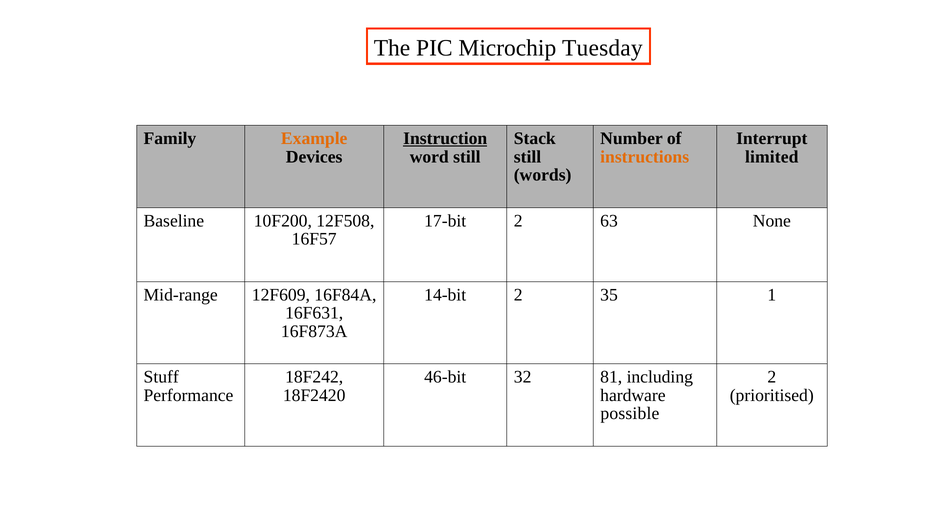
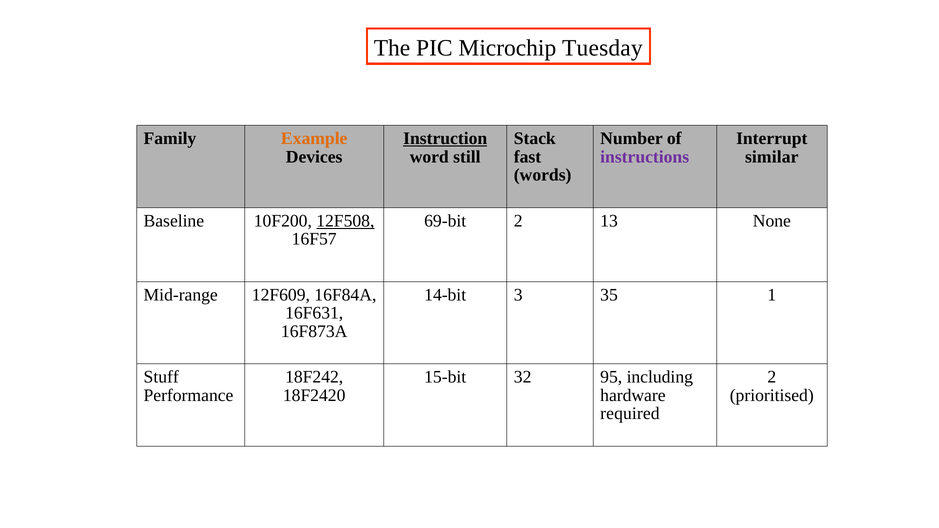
still: still -> fast (527, 157)
instructions colour: orange -> purple (645, 157)
limited: limited -> similar (772, 157)
12F508 underline: none -> present (345, 221)
17-bit: 17-bit -> 69-bit (445, 221)
63: 63 -> 13 (609, 221)
14-bit 2: 2 -> 3 (518, 295)
46-bit: 46-bit -> 15-bit (445, 377)
81: 81 -> 95 (611, 377)
possible: possible -> required (630, 414)
